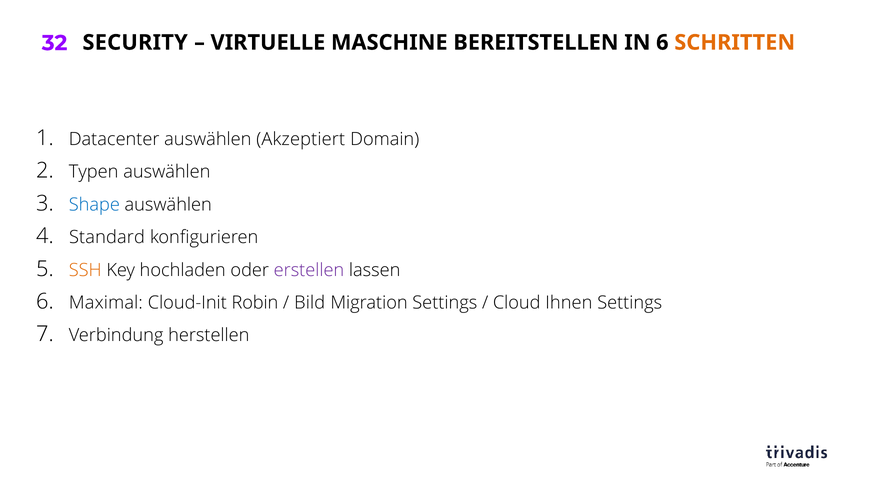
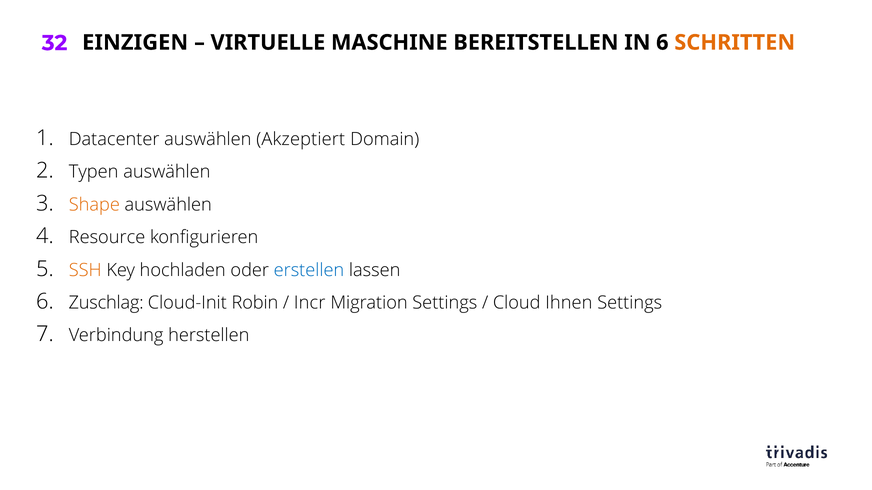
SECURITY: SECURITY -> EINZIGEN (135, 43)
Shape colour: blue -> orange (94, 205)
Standard: Standard -> Resource (107, 238)
erstellen colour: purple -> blue (309, 270)
Maximal: Maximal -> Zuschlag (106, 303)
Bild: Bild -> Incr (310, 303)
